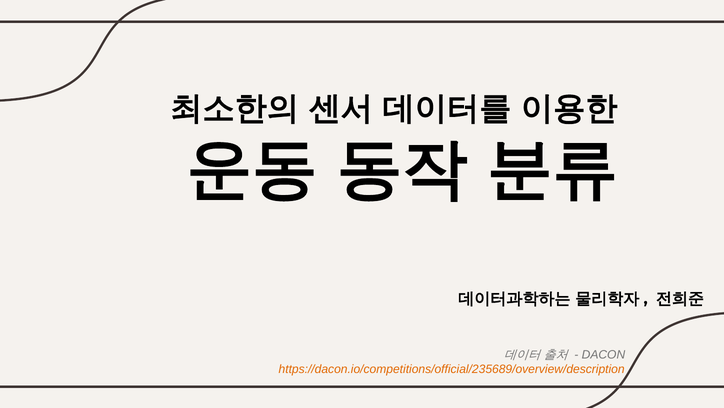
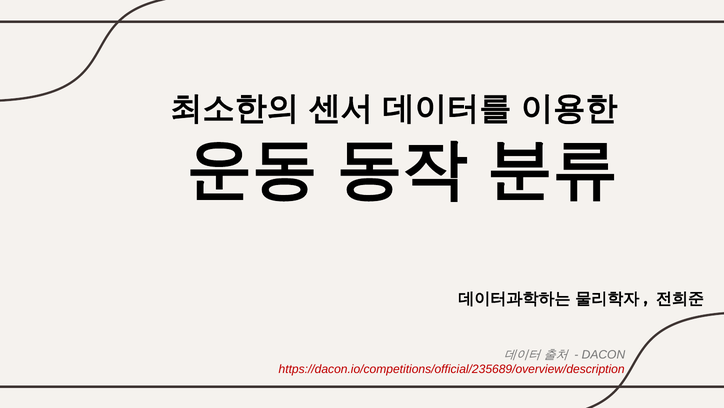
https://dacon.io/competitions/official/235689/overview/description colour: orange -> red (452, 369)
